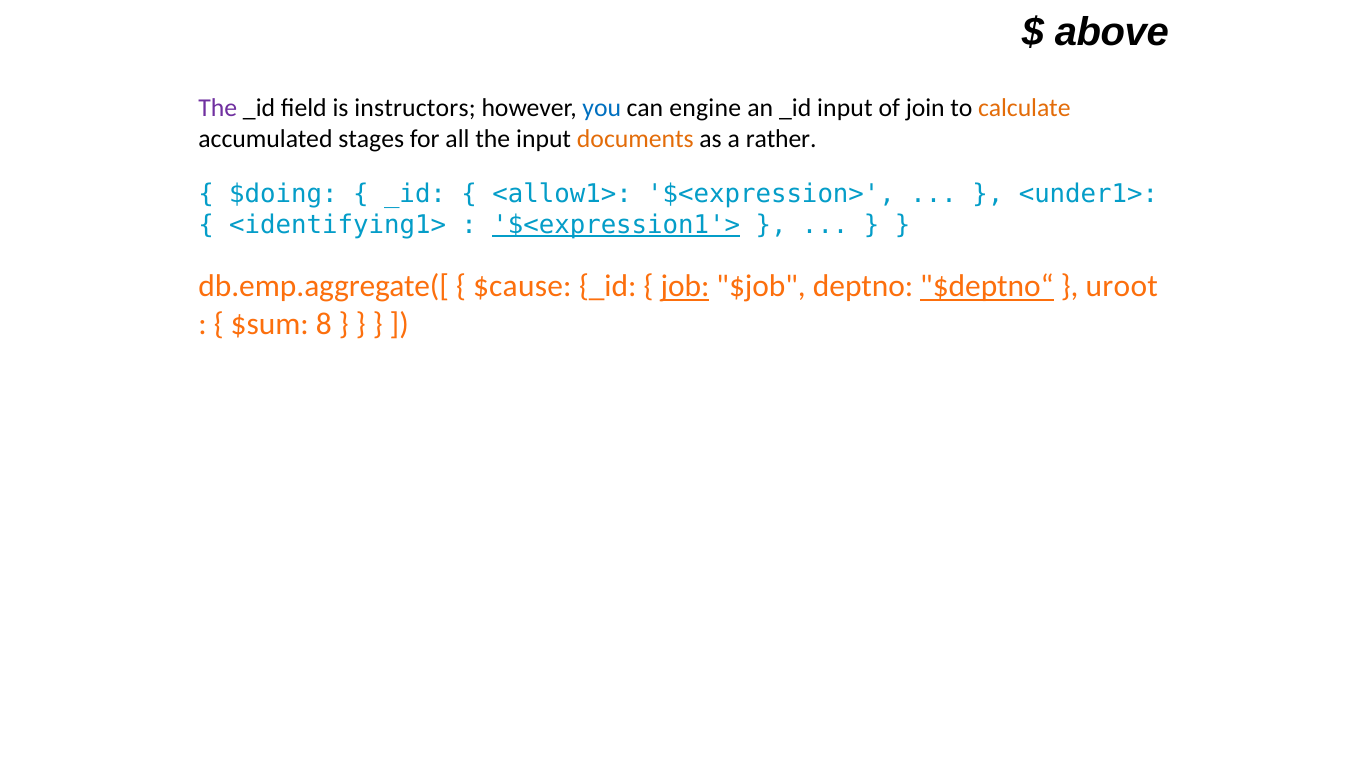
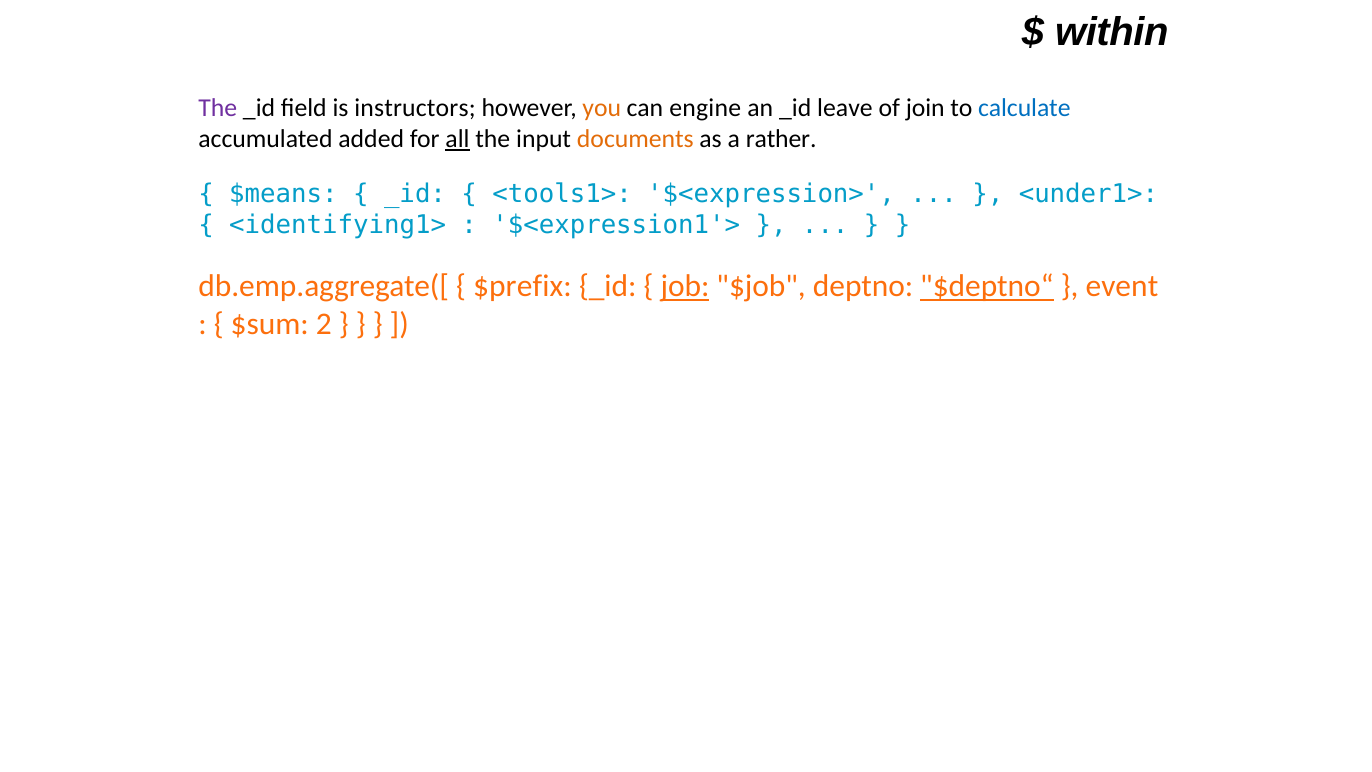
above: above -> within (1112, 32)
you colour: blue -> orange (602, 108)
_id input: input -> leave (845, 108)
calculate colour: orange -> blue (1024, 108)
stages: stages -> added (371, 139)
all underline: none -> present (458, 139)
$doing: $doing -> $means (283, 194)
<allow1>: <allow1> -> <tools1> (562, 194)
$<expression1'> underline: present -> none (616, 225)
$cause: $cause -> $prefix (522, 286)
uroot: uroot -> event (1122, 286)
8: 8 -> 2 (324, 324)
